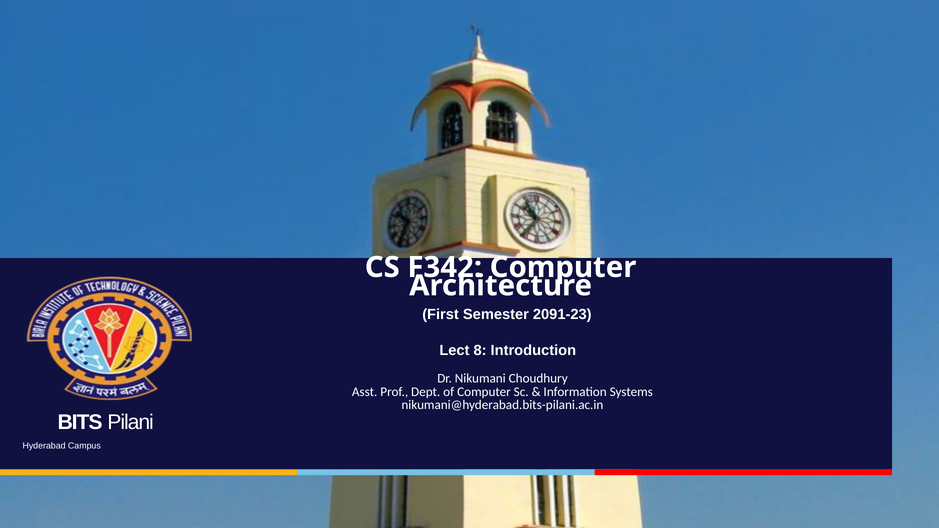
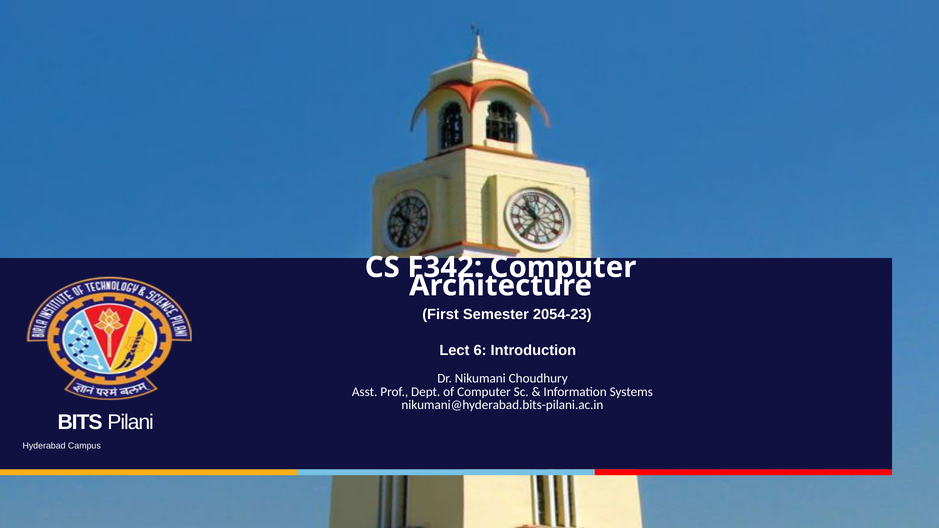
2091-23: 2091-23 -> 2054-23 (562, 314)
8: 8 -> 6 (480, 350)
